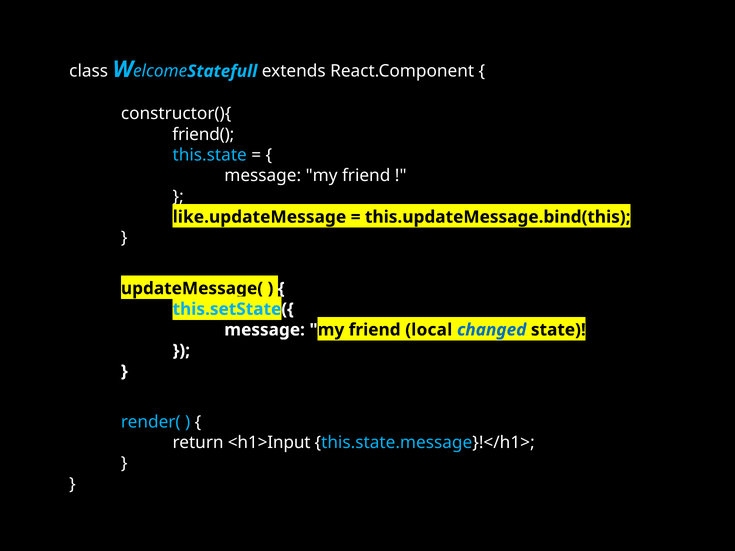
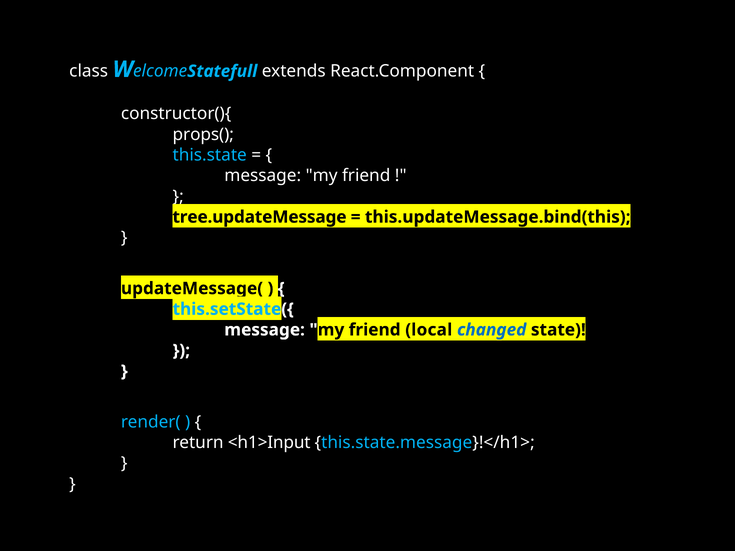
friend(: friend( -> props( (203, 134)
like.updateMessage: like.updateMessage -> tree.updateMessage (260, 217)
